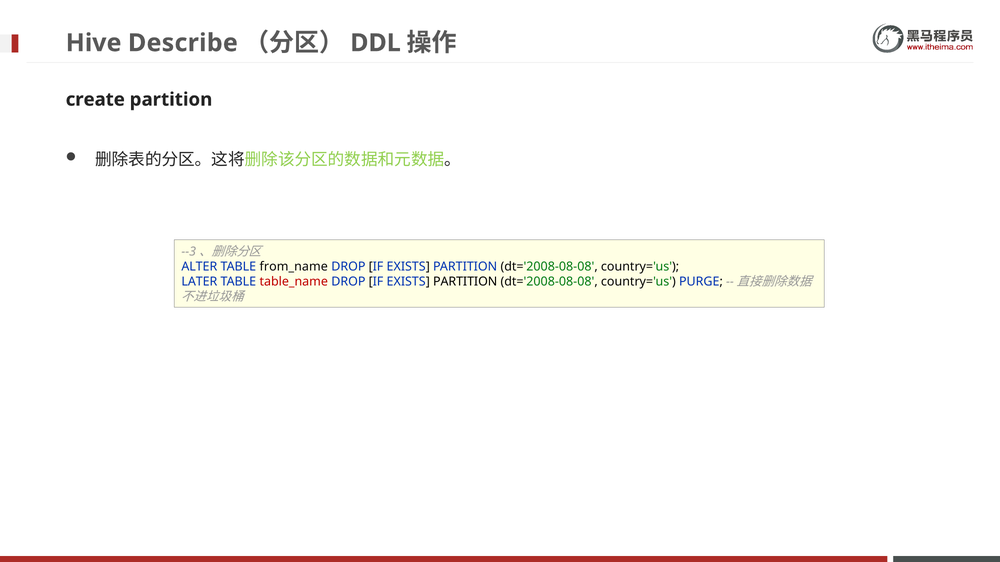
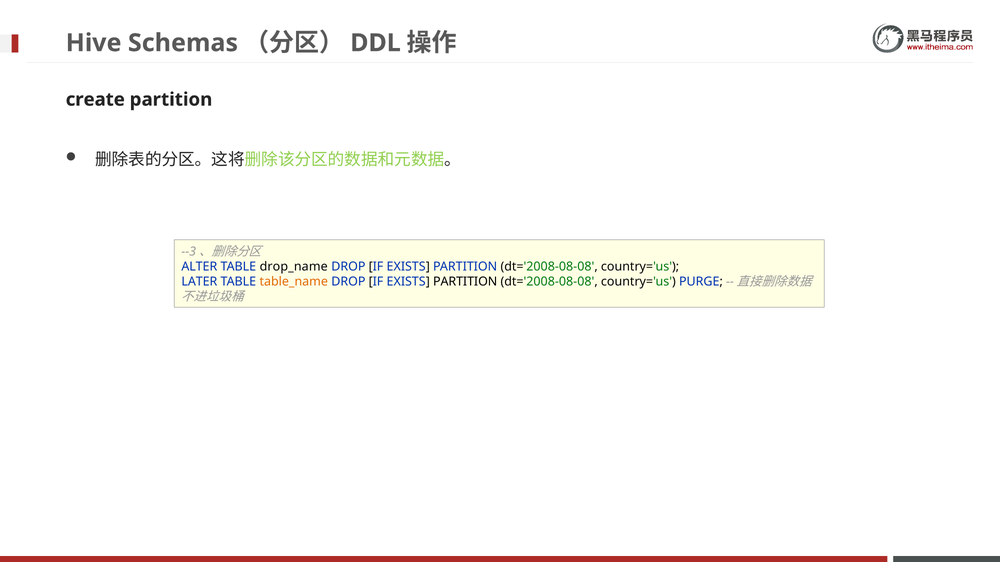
Describe: Describe -> Schemas (183, 43)
from_name: from_name -> drop_name (294, 267)
table_name colour: red -> orange (294, 282)
